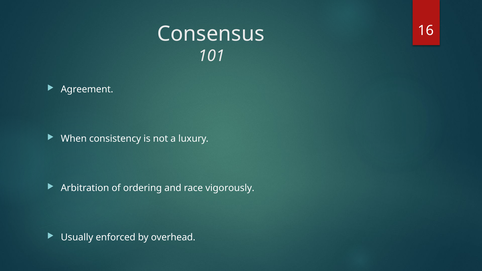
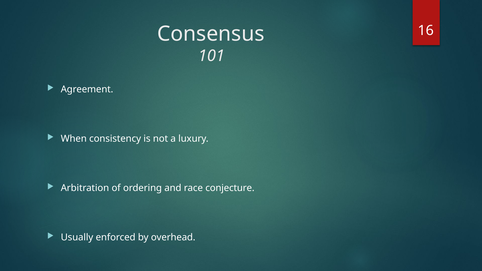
vigorously: vigorously -> conjecture (230, 188)
